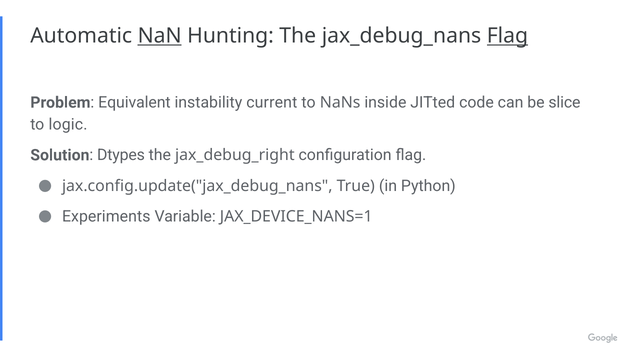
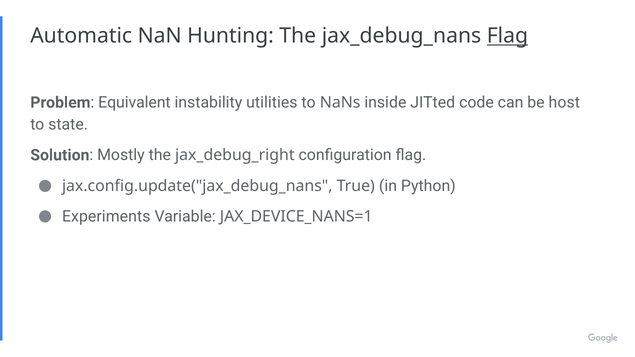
NaN underline: present -> none (160, 36)
current: current -> utilities (272, 103)
slice: slice -> host (564, 103)
logic: logic -> state (68, 124)
Dtypes: Dtypes -> Mostly (121, 155)
